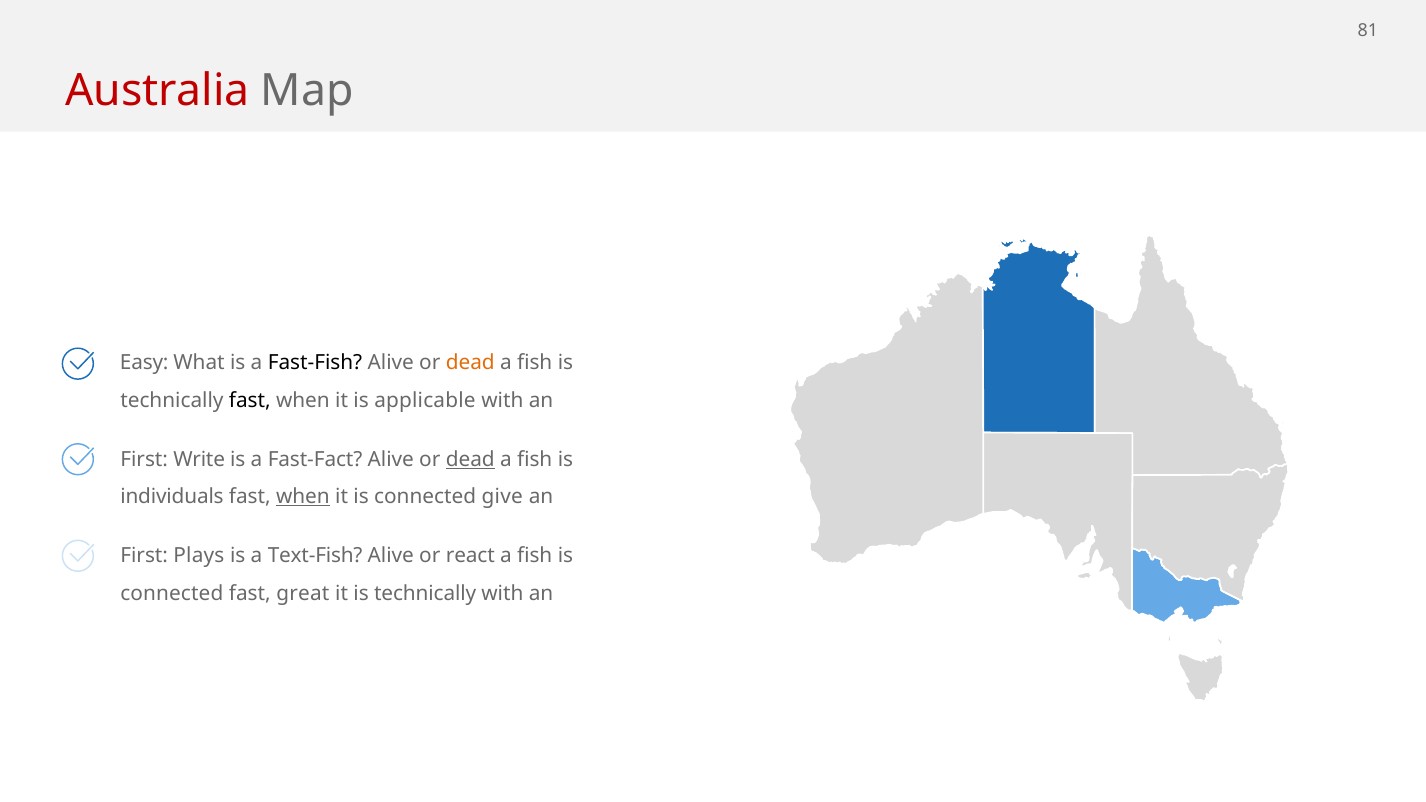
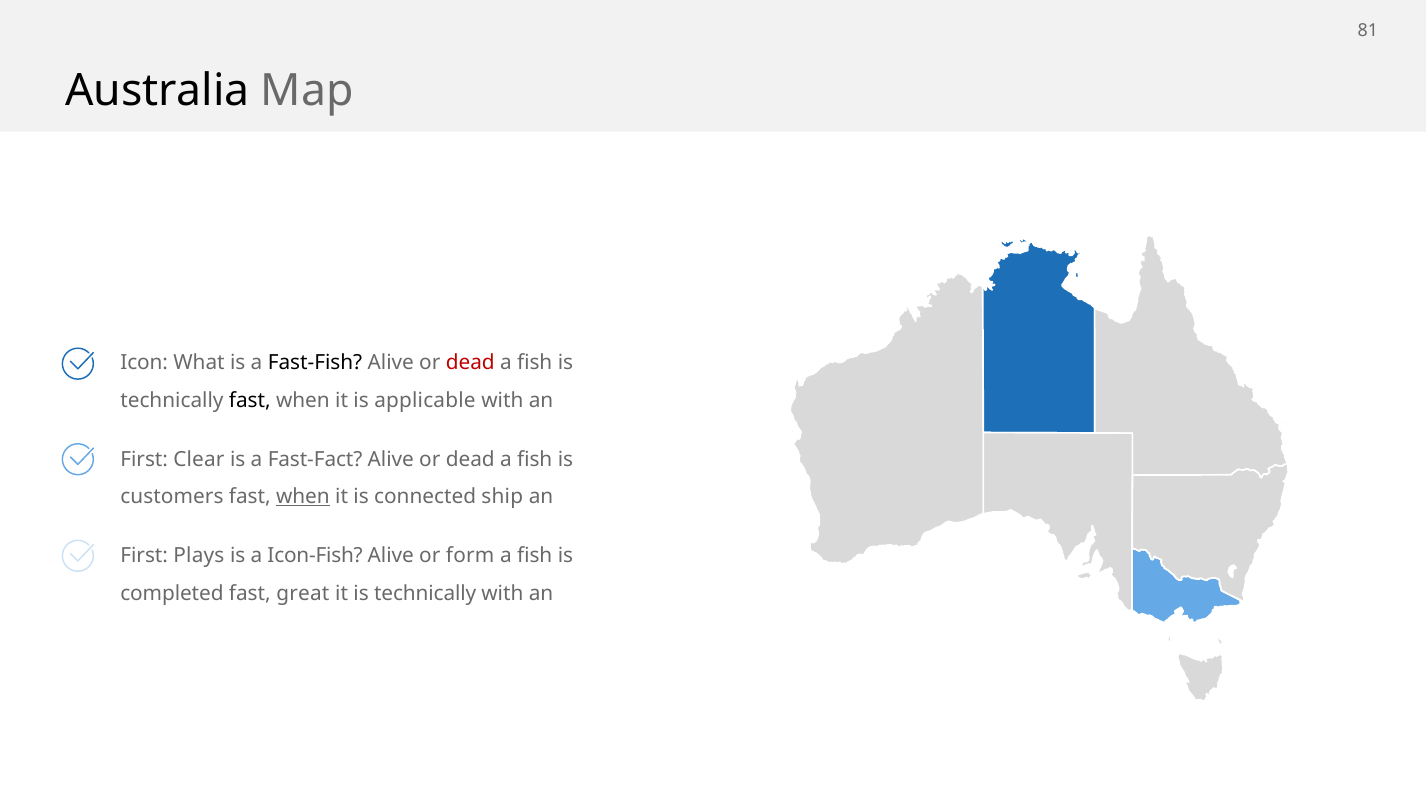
Australia colour: red -> black (157, 91)
Easy: Easy -> Icon (144, 363)
dead colour: orange -> red (470, 363)
Write: Write -> Clear (199, 460)
dead underline: present -> none (470, 460)
individuals: individuals -> customers (172, 497)
give: give -> ship (502, 497)
Text-Fish: Text-Fish -> Icon-Fish (315, 556)
react: react -> form (470, 556)
connected: connected -> completed (172, 594)
